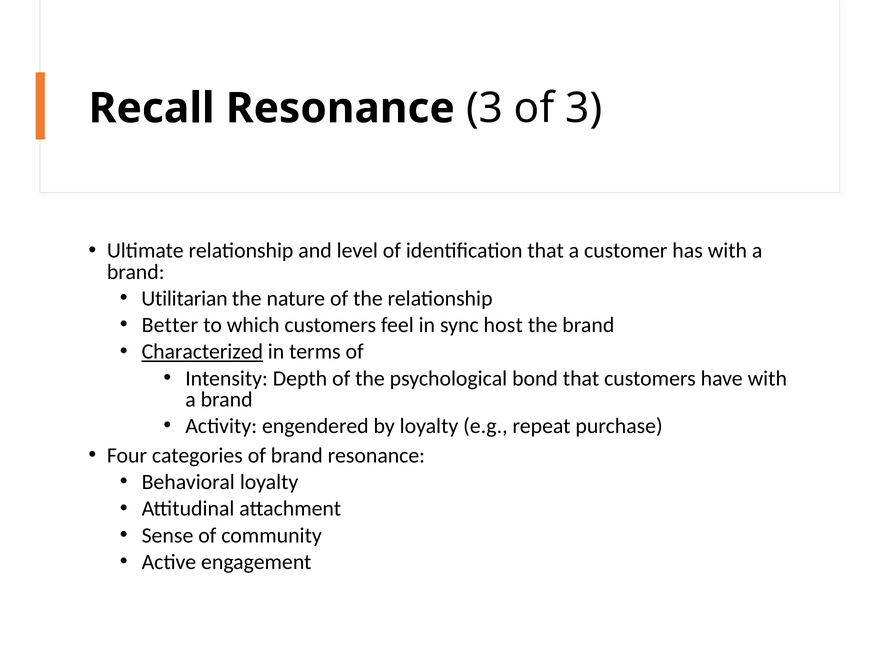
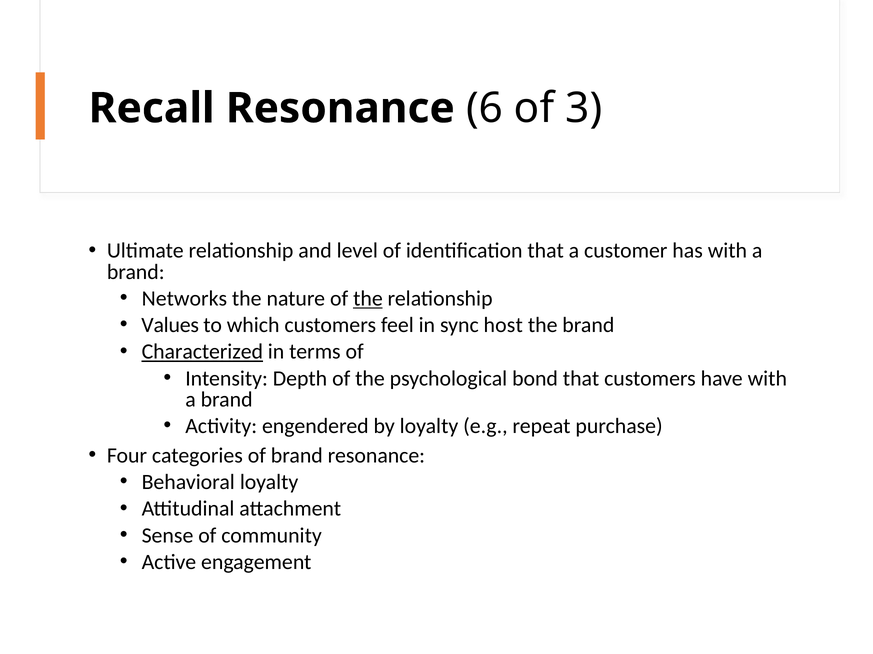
Resonance 3: 3 -> 6 (485, 108)
Utilitarian: Utilitarian -> Networks (184, 299)
the underline: none -> present (368, 299)
Better: Better -> Values (170, 326)
